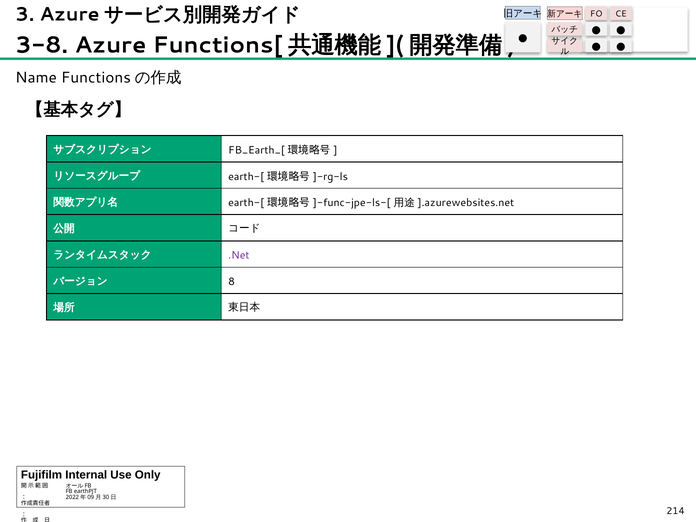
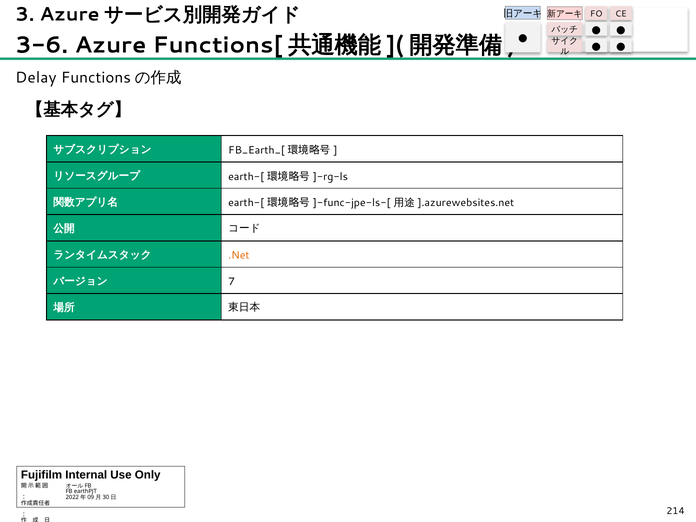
3-8: 3-8 -> 3-6 (42, 45)
Name: Name -> Delay (36, 77)
.Net colour: purple -> orange (239, 255)
8: 8 -> 7 (232, 282)
